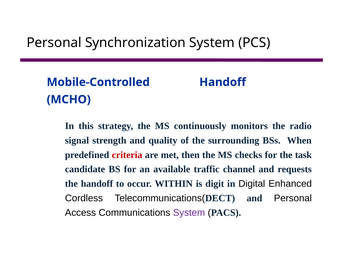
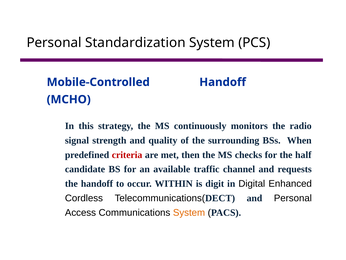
Synchronization: Synchronization -> Standardization (135, 43)
task: task -> half (303, 155)
System colour: purple -> orange (189, 212)
